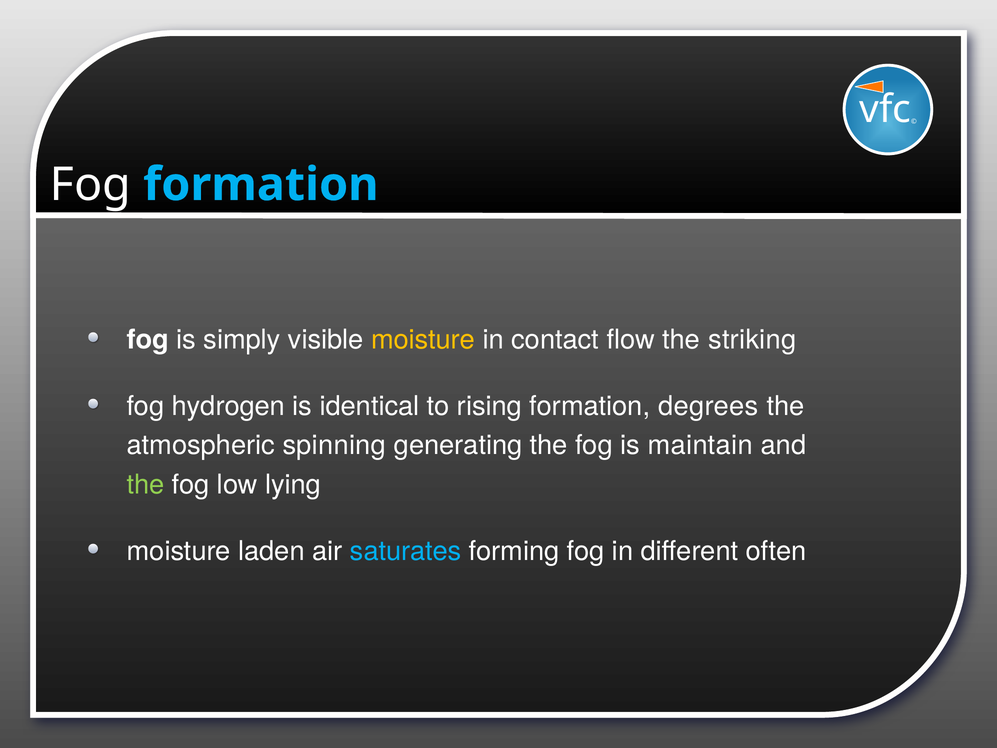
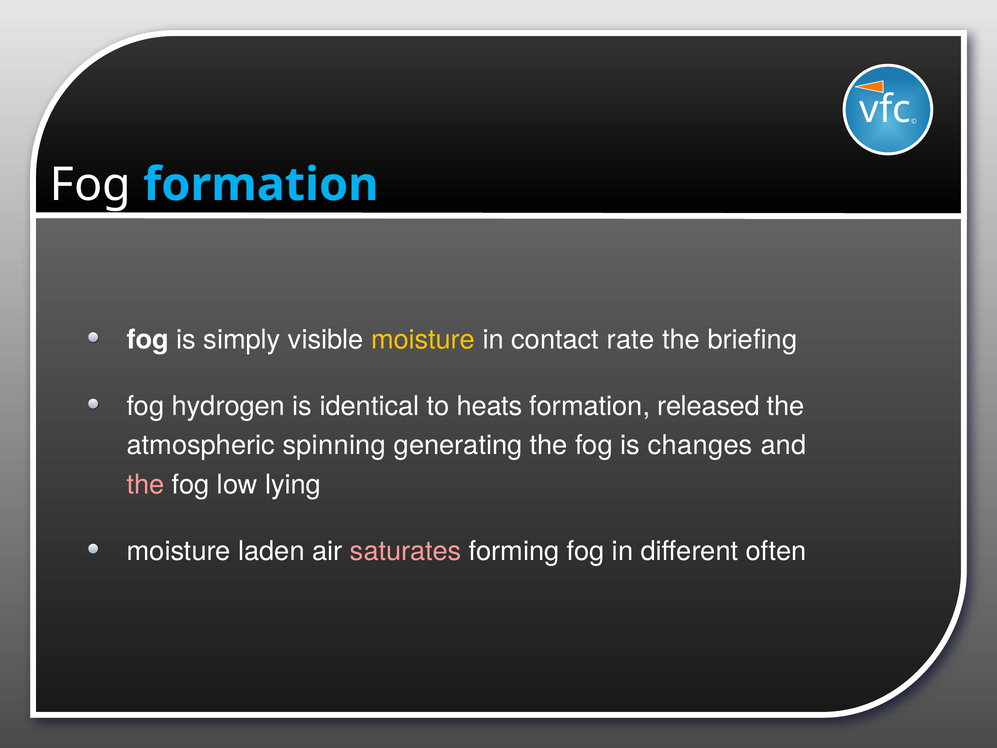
flow: flow -> rate (631, 339)
striking: striking -> briefing (752, 339)
rising: rising -> heats (490, 406)
degrees: degrees -> released (709, 406)
maintain: maintain -> changes (700, 445)
the colour: light green -> pink (146, 485)
saturates colour: light blue -> pink (406, 551)
